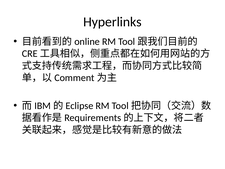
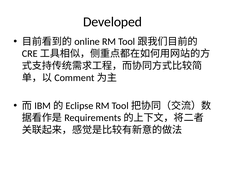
Hyperlinks: Hyperlinks -> Developed (113, 22)
